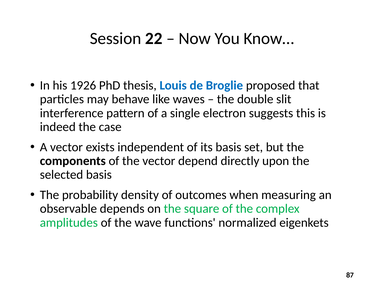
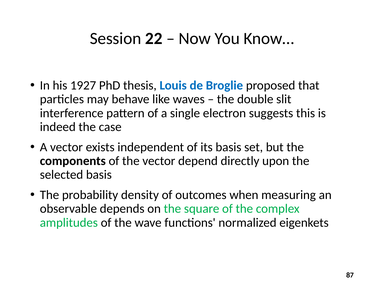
1926: 1926 -> 1927 (83, 85)
